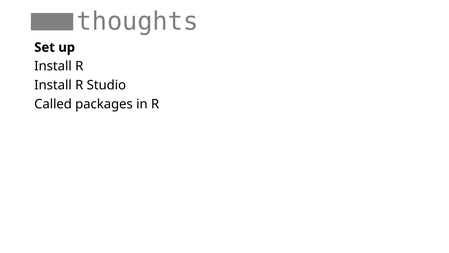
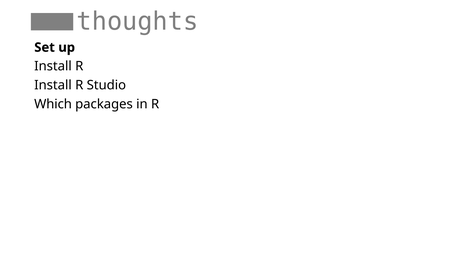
Called: Called -> Which (53, 104)
